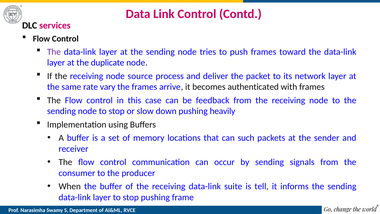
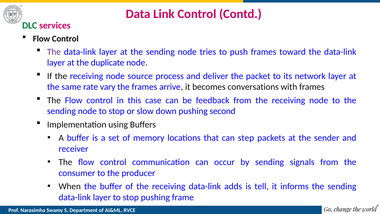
DLC colour: black -> green (30, 25)
authenticated: authenticated -> conversations (253, 87)
heavily: heavily -> second (223, 111)
such: such -> step (246, 138)
suite: suite -> adds (233, 186)
